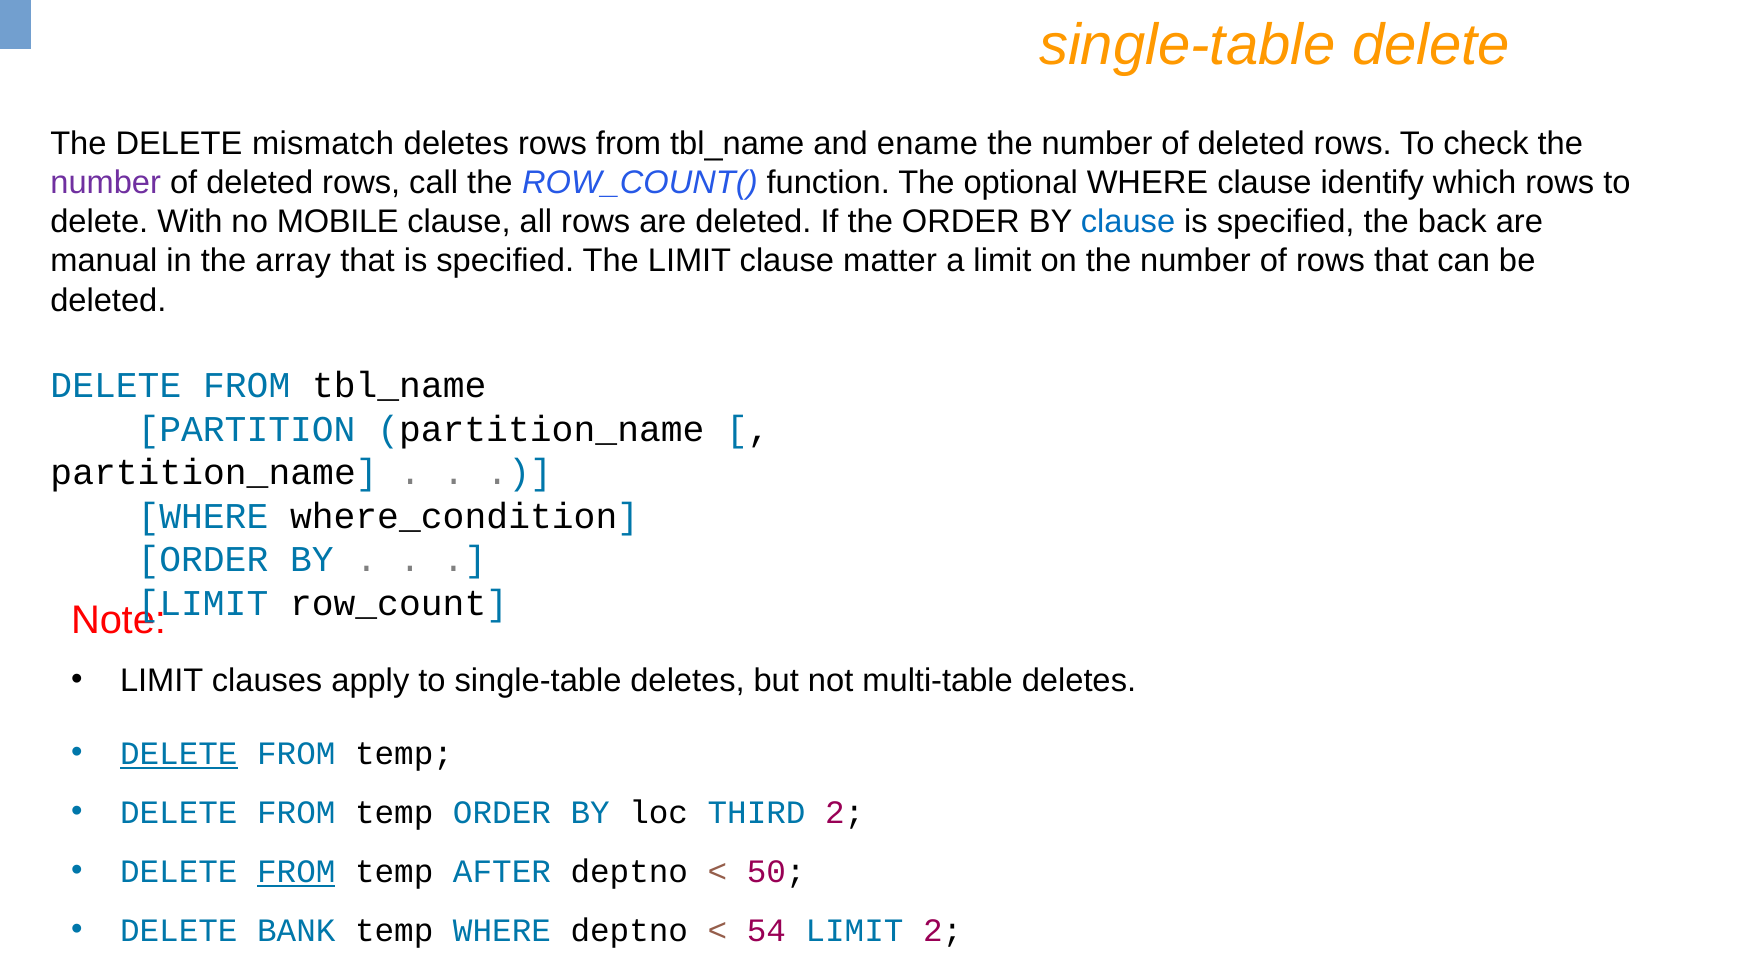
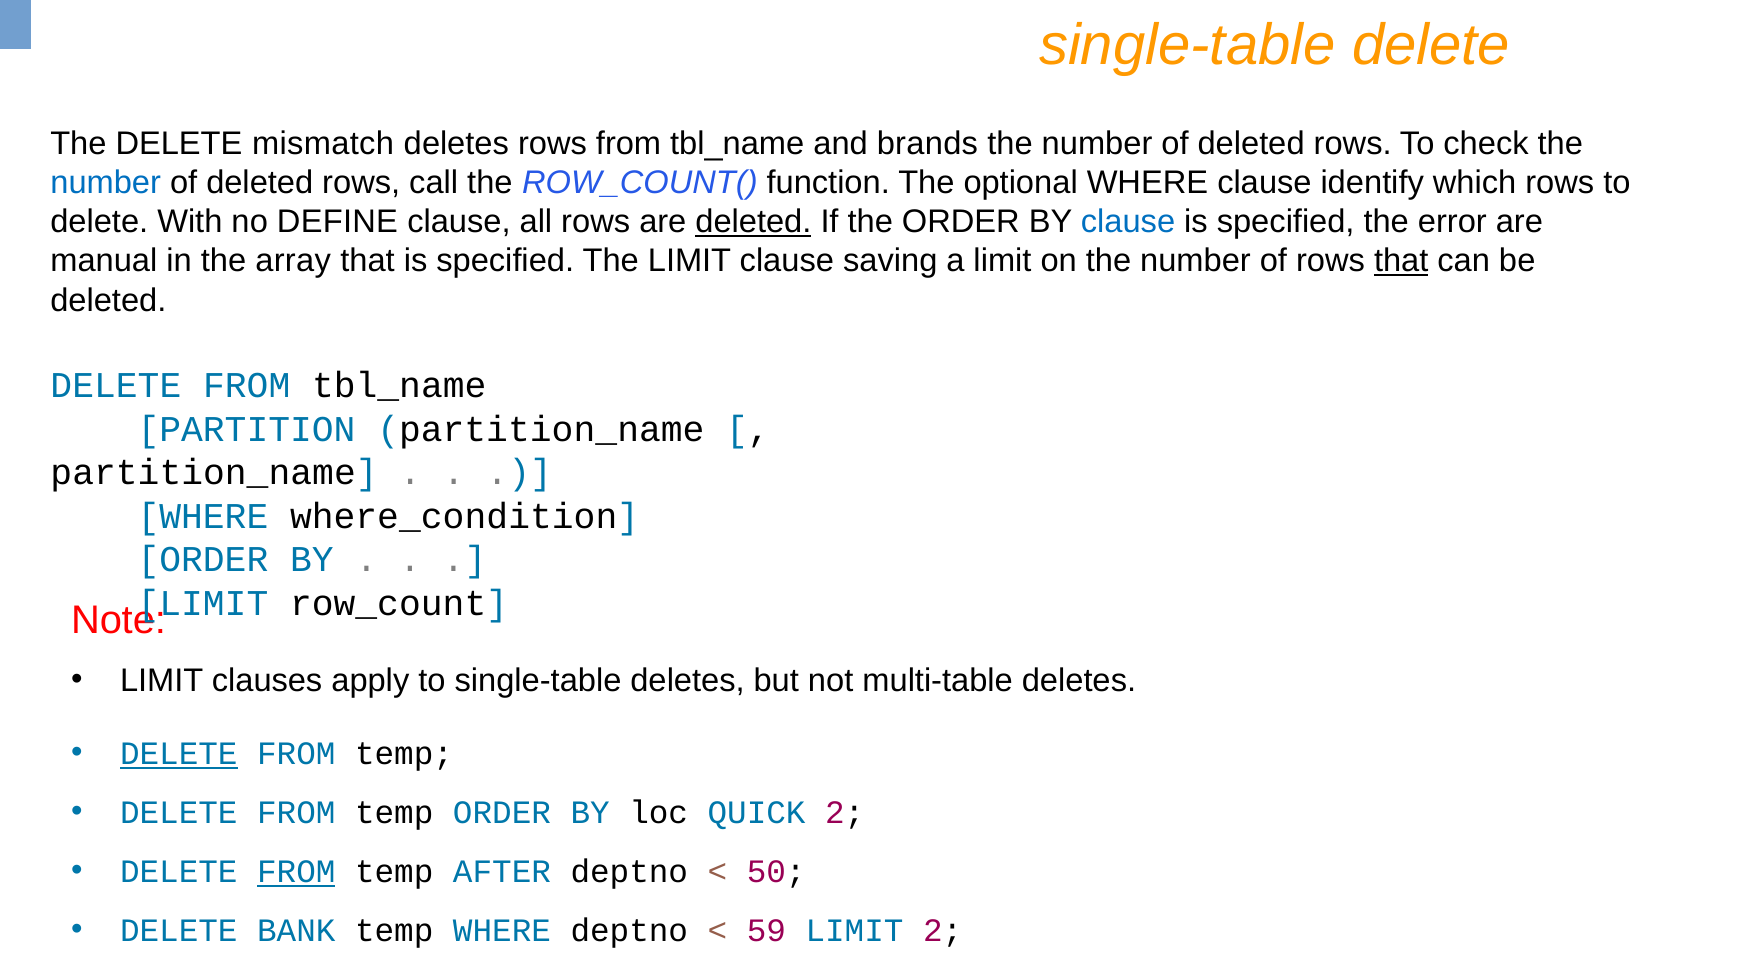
ename: ename -> brands (927, 143)
number colour: purple -> blue (106, 183)
MOBILE: MOBILE -> DEFINE (337, 222)
deleted underline: none -> present (753, 222)
back: back -> error (1452, 222)
matter: matter -> saving (890, 261)
that underline: none -> present (1401, 261)
THIRD: THIRD -> QUICK (757, 812)
54: 54 -> 59 (766, 930)
